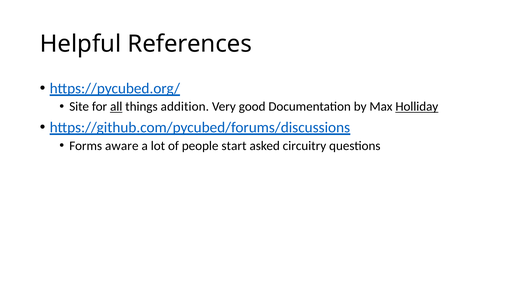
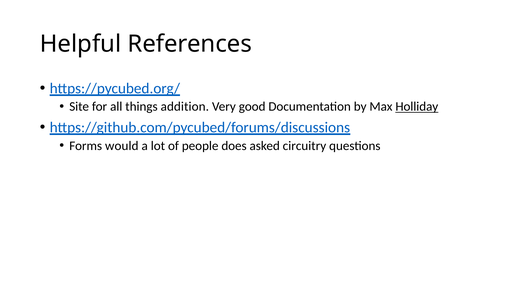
all underline: present -> none (116, 107)
aware: aware -> would (122, 146)
start: start -> does (234, 146)
